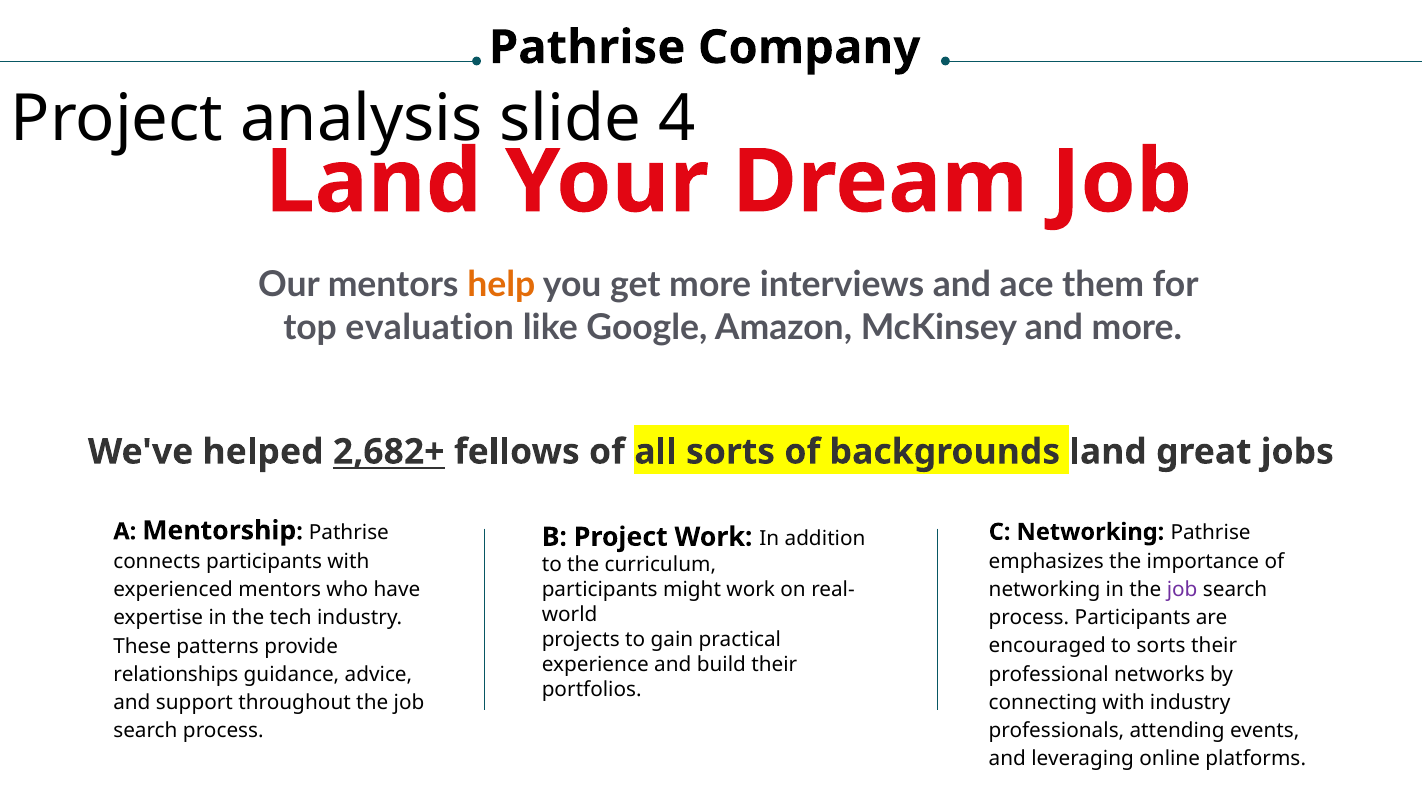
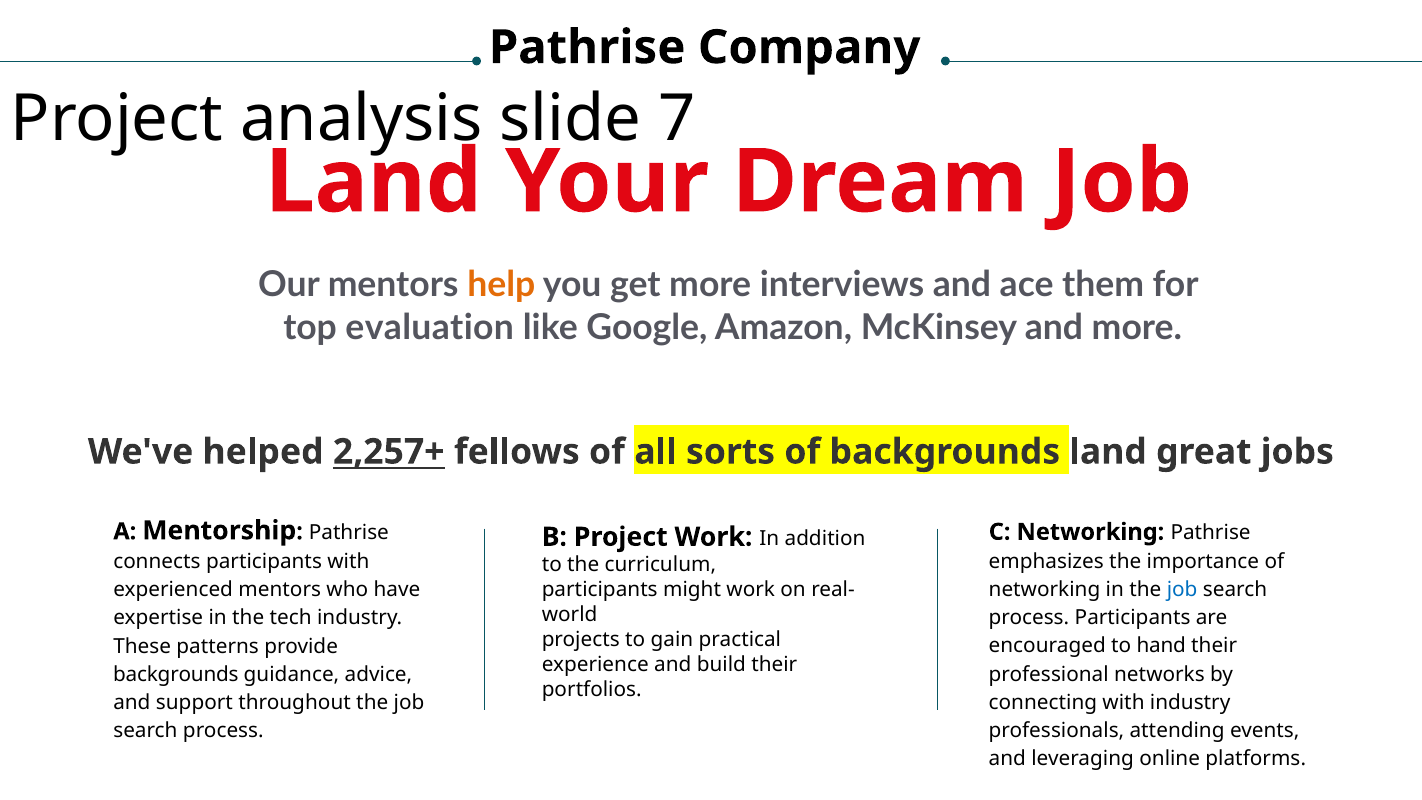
4: 4 -> 7 (677, 119)
2,682+: 2,682+ -> 2,257+ (389, 452)
job colour: purple -> blue (1182, 590)
to sorts: sorts -> hand (1161, 646)
relationships: relationships -> backgrounds (176, 674)
